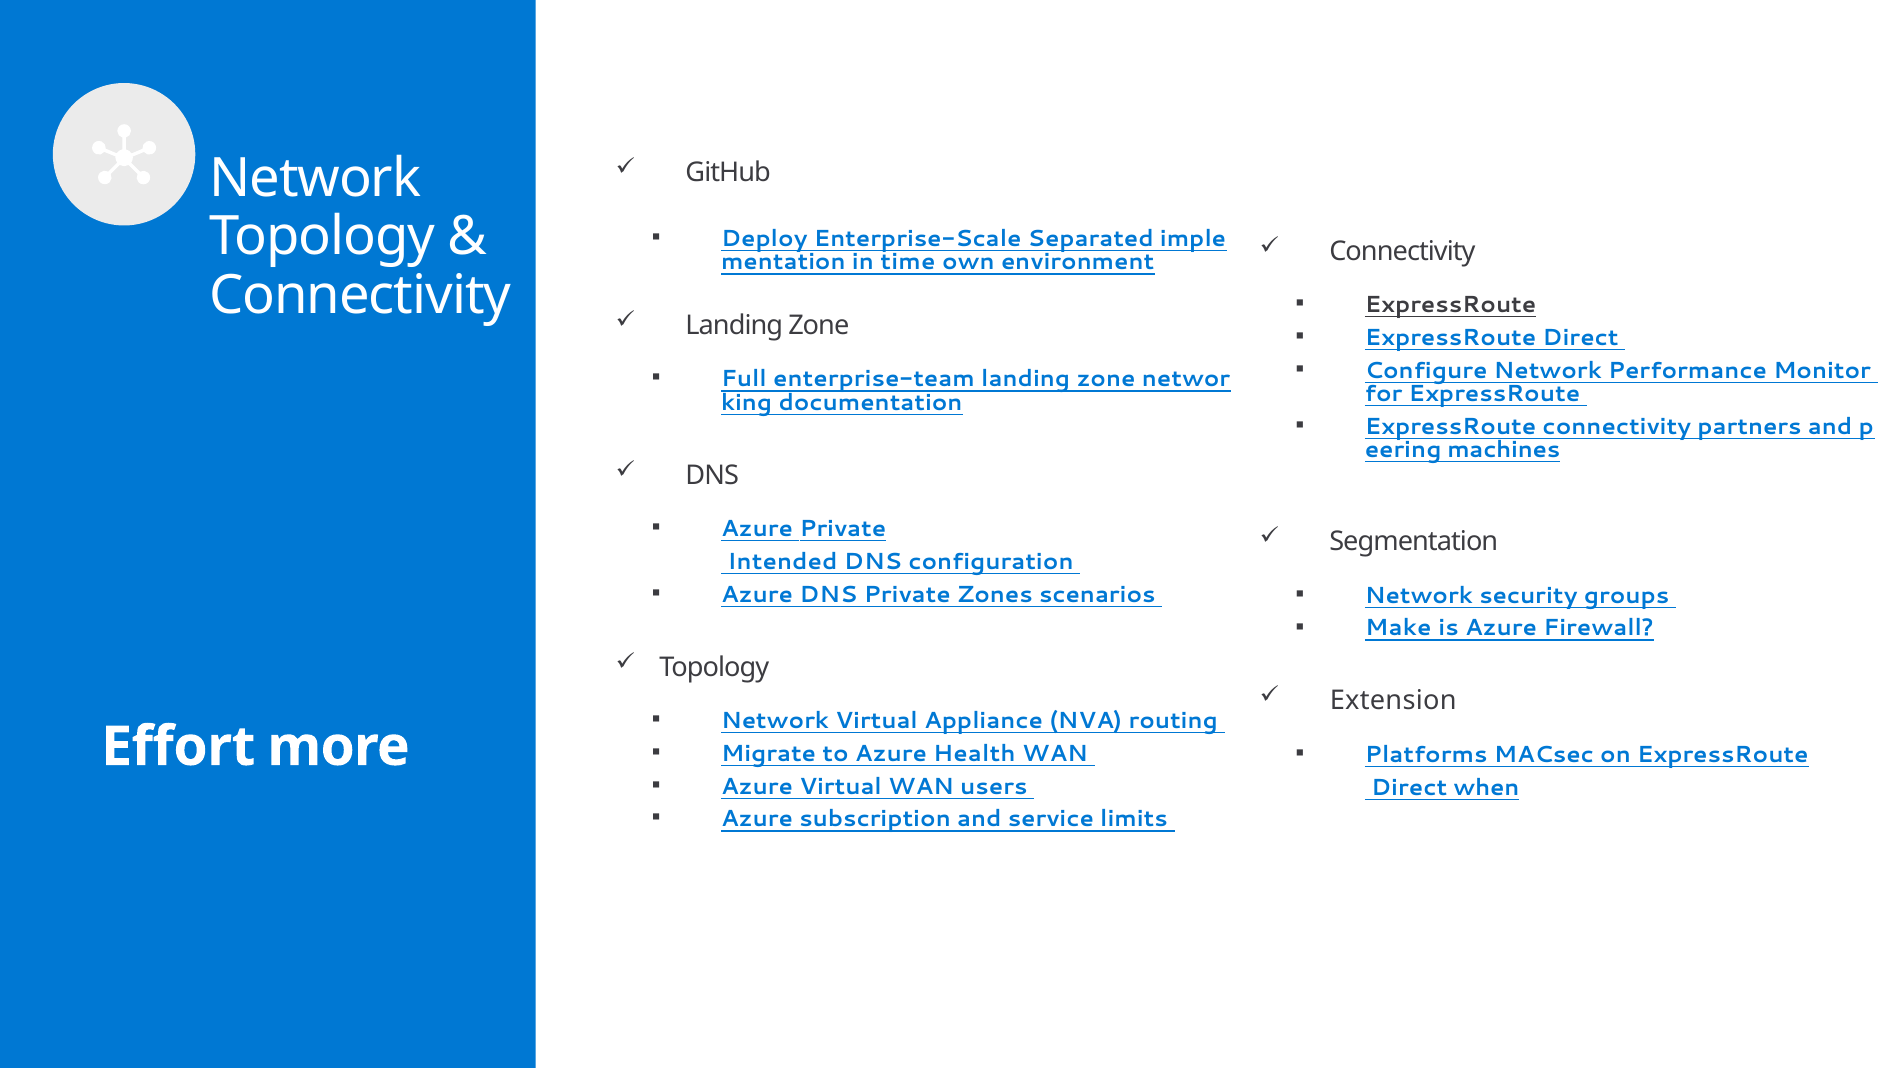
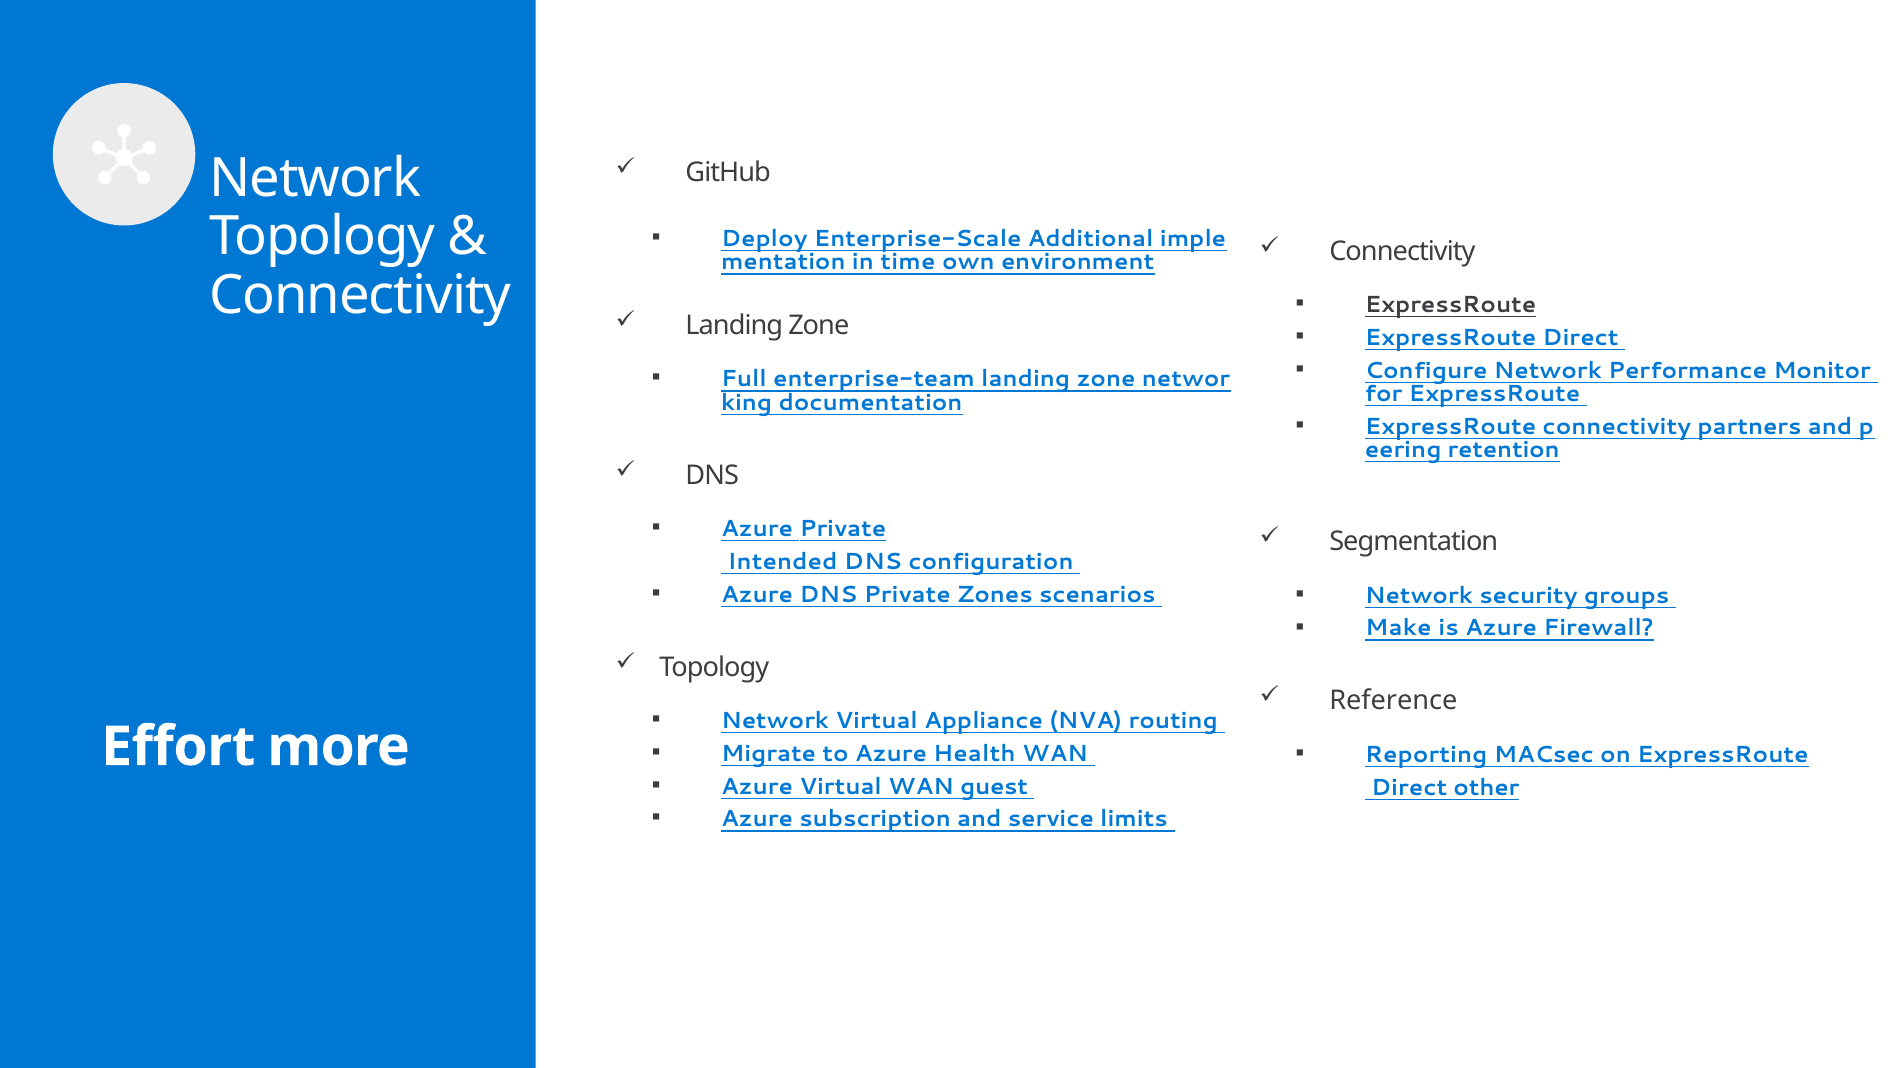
Separated: Separated -> Additional (1091, 239)
machines: machines -> retention (1504, 450)
Extension: Extension -> Reference (1393, 701)
Platforms: Platforms -> Reporting (1426, 755)
users: users -> guest (994, 786)
when: when -> other (1486, 788)
